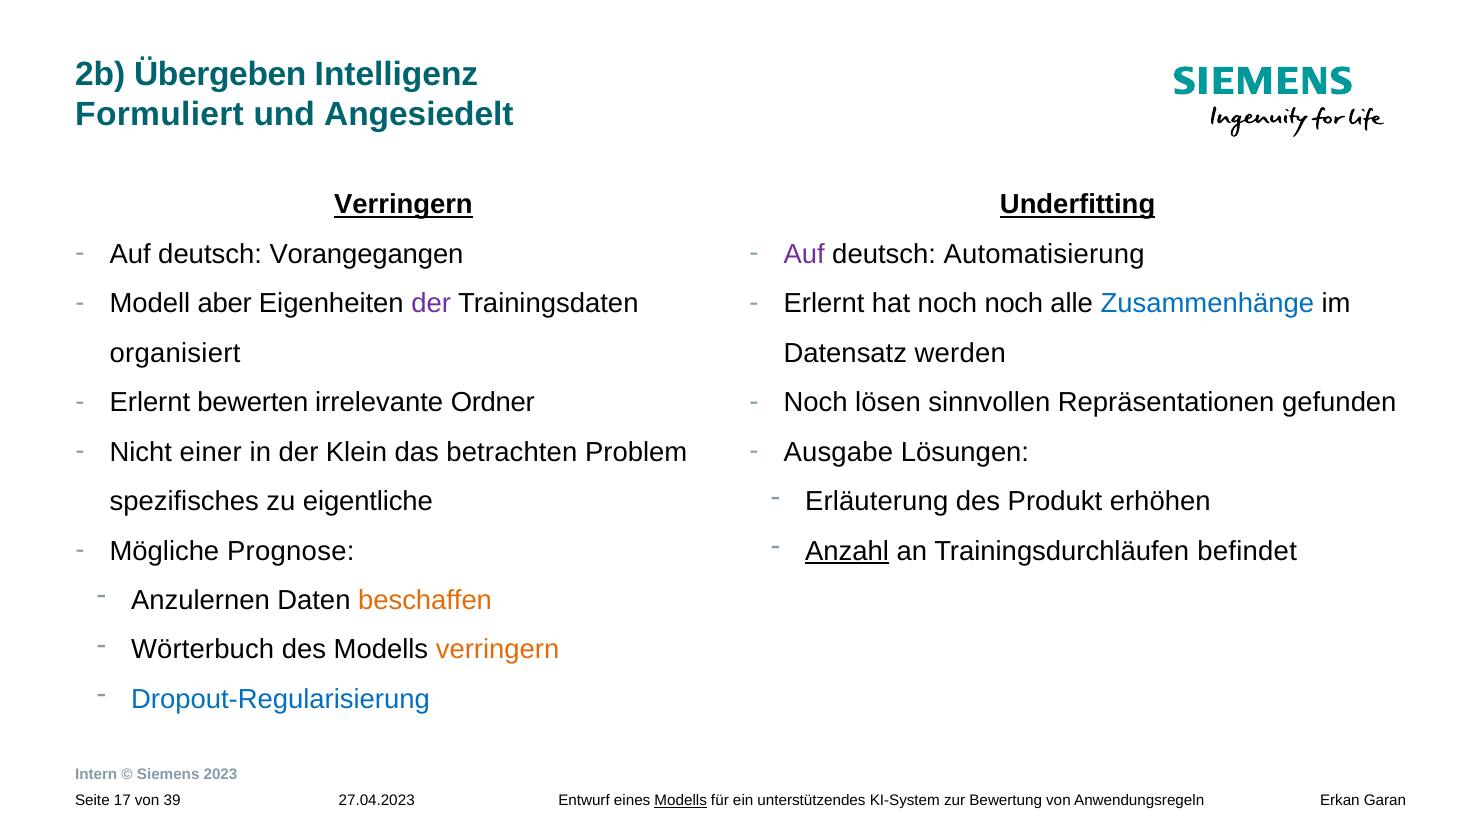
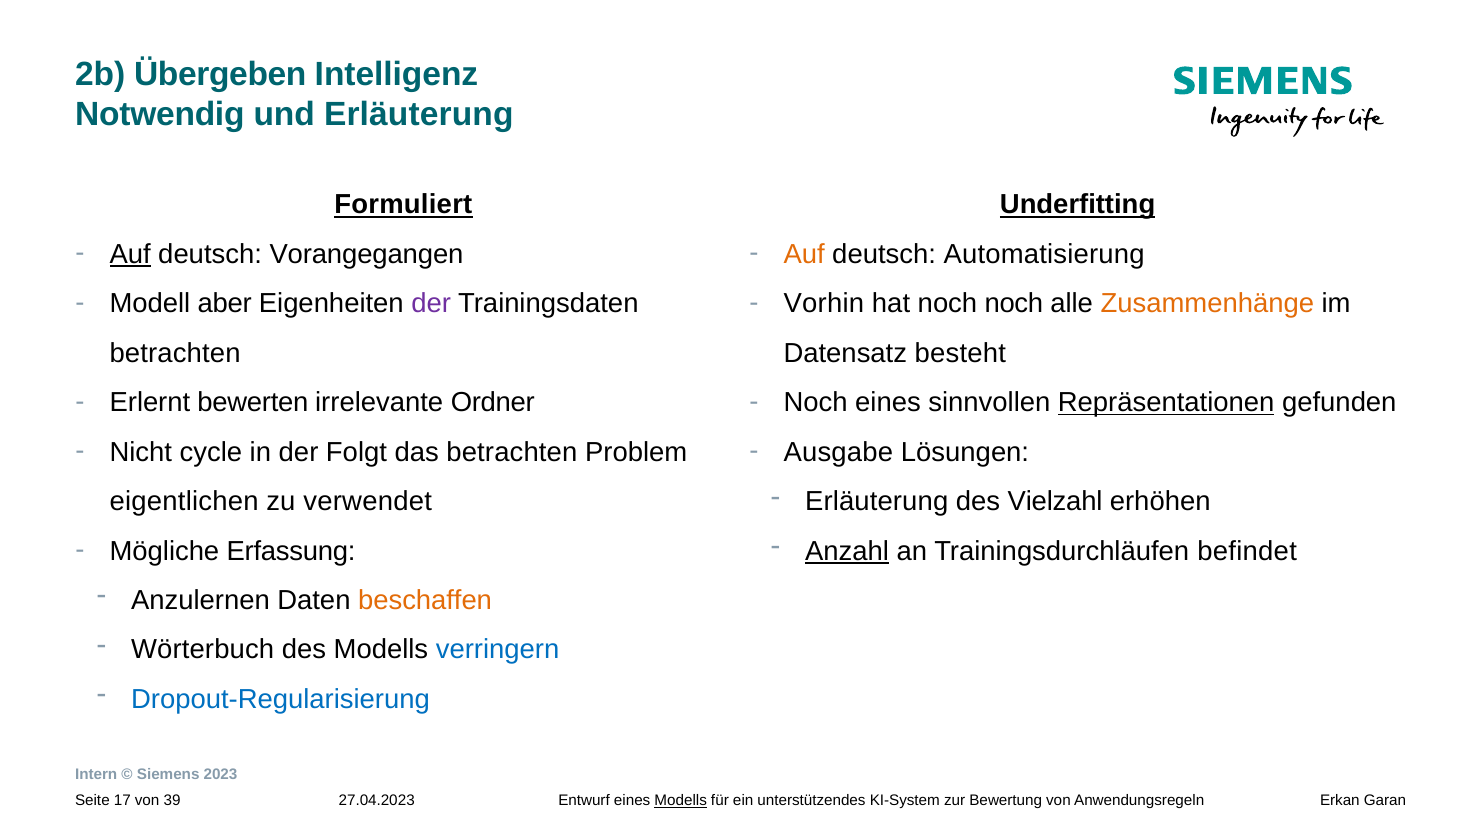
Formuliert: Formuliert -> Notwendig (160, 115)
und Angesiedelt: Angesiedelt -> Erläuterung (419, 115)
Verringern: Verringern -> Formuliert (403, 205)
Auf underline: none -> present (130, 254)
Auf colour: purple -> orange (804, 254)
Erlernt: Erlernt -> Vorhin (824, 304)
Zusammenhänge colour: blue -> orange (1207, 304)
organisiert: organisiert -> betrachten (175, 353)
werden: werden -> besteht (960, 353)
Noch lösen: lösen -> eines (888, 402)
Repräsentationen underline: none -> present (1166, 402)
einer: einer -> cycle (211, 452)
Klein: Klein -> Folgt (356, 452)
Produkt: Produkt -> Vielzahl (1055, 501)
spezifisches: spezifisches -> eigentlichen (184, 501)
eigentliche: eigentliche -> verwendet (368, 501)
Prognose: Prognose -> Erfassung (291, 551)
verringern colour: orange -> blue (498, 649)
